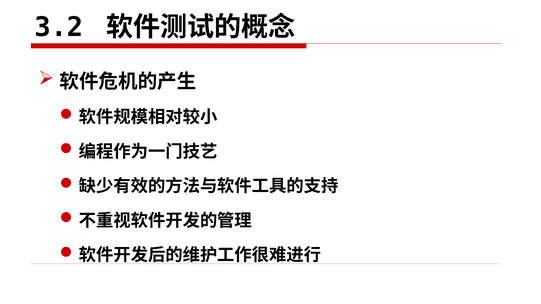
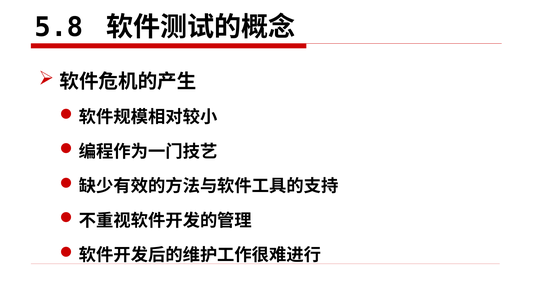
3.2: 3.2 -> 5.8 (59, 27)
